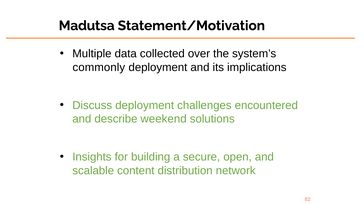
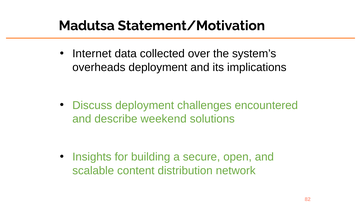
Multiple: Multiple -> Internet (92, 54)
commonly: commonly -> overheads (99, 67)
